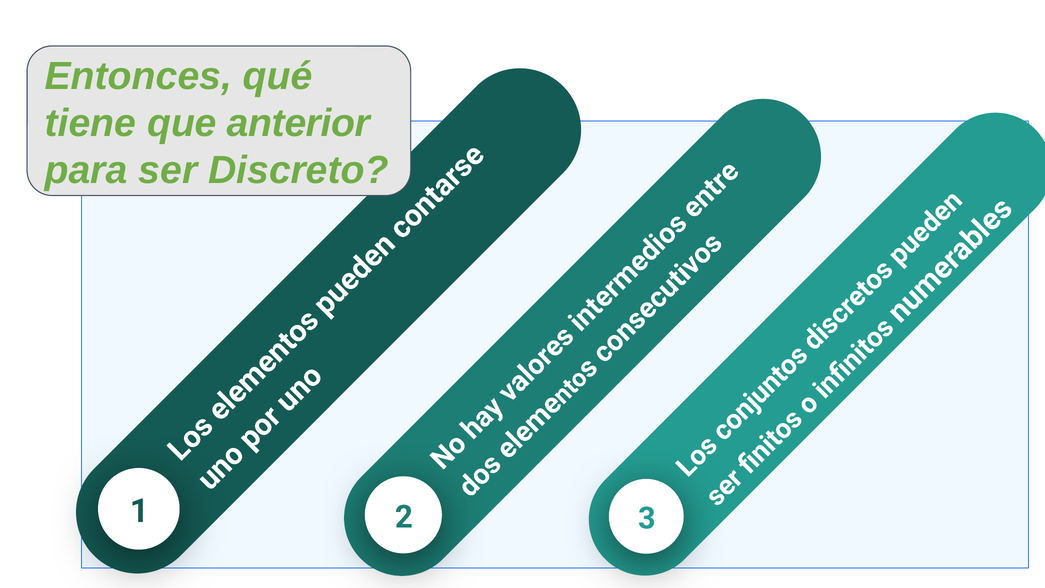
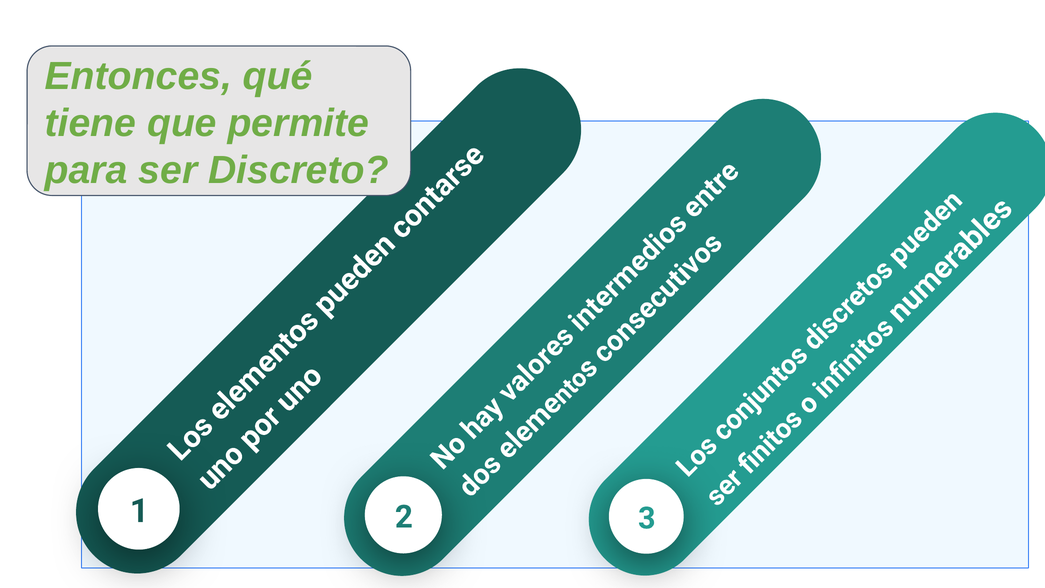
anterior: anterior -> permite (298, 123)
